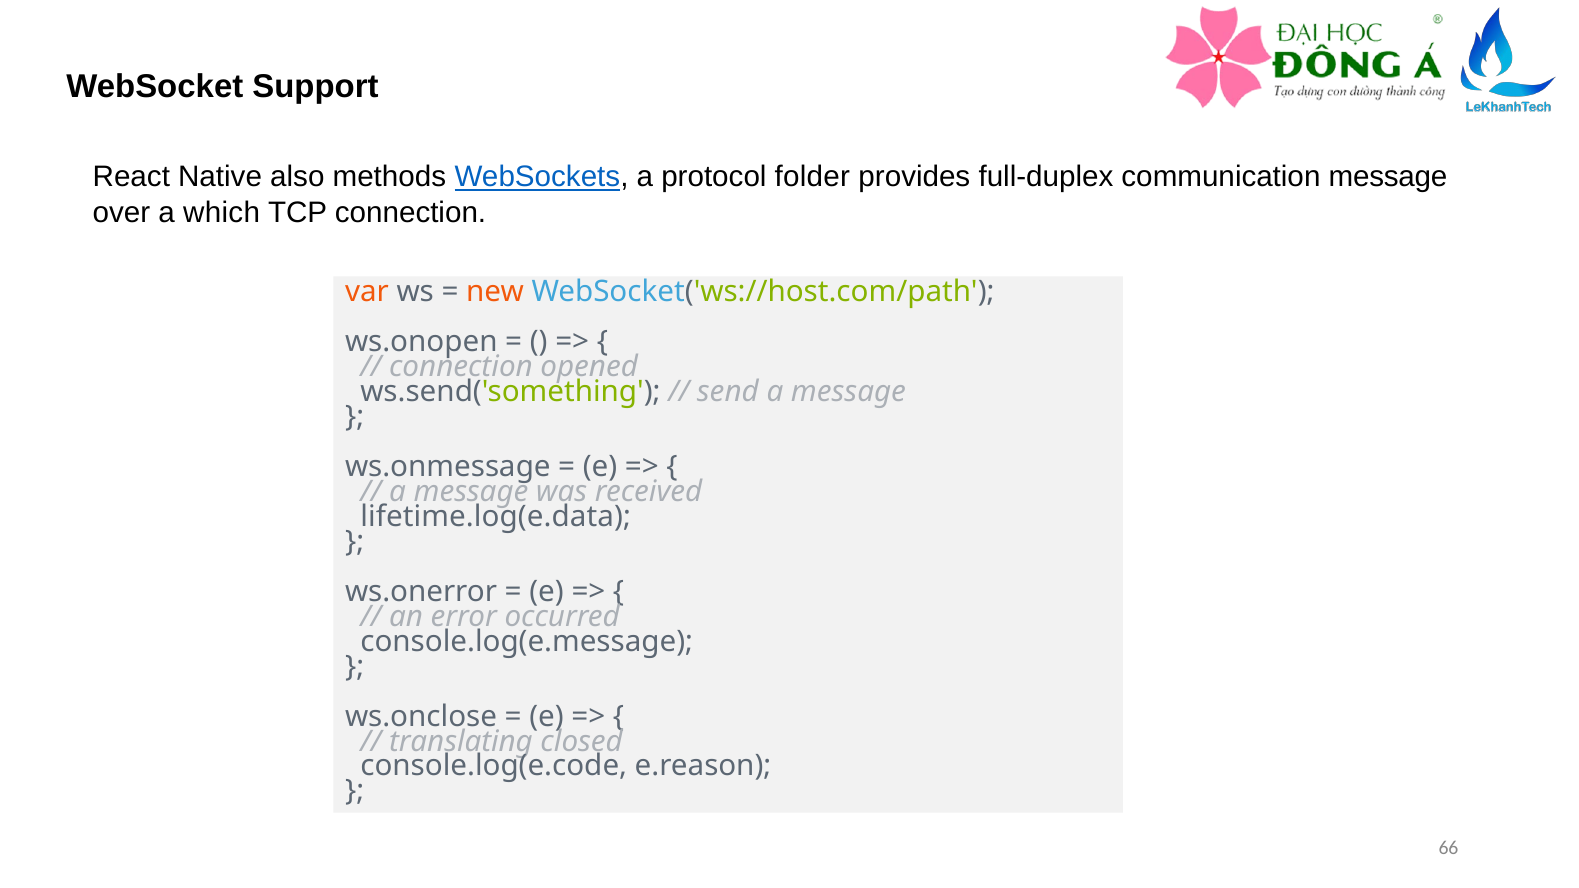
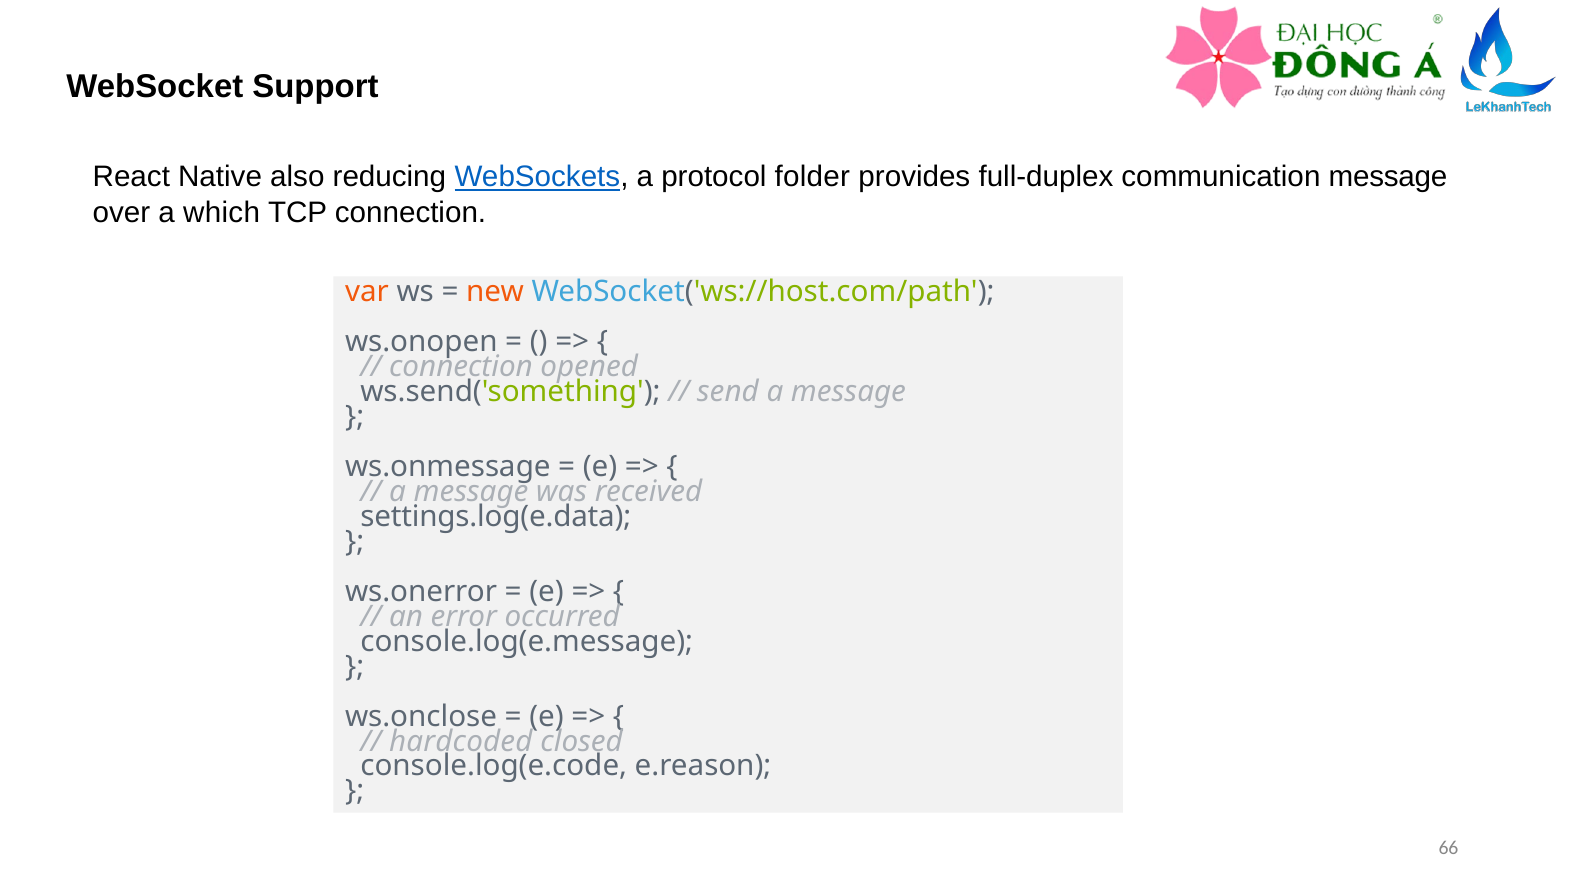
methods: methods -> reducing (389, 177)
lifetime.log(e.data: lifetime.log(e.data -> settings.log(e.data (496, 516)
translating: translating -> hardcoded (461, 741)
